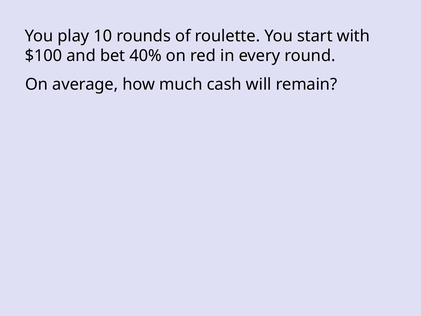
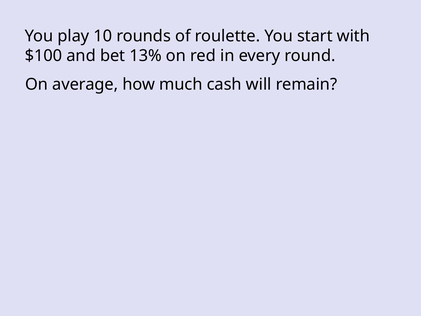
40%: 40% -> 13% (146, 56)
